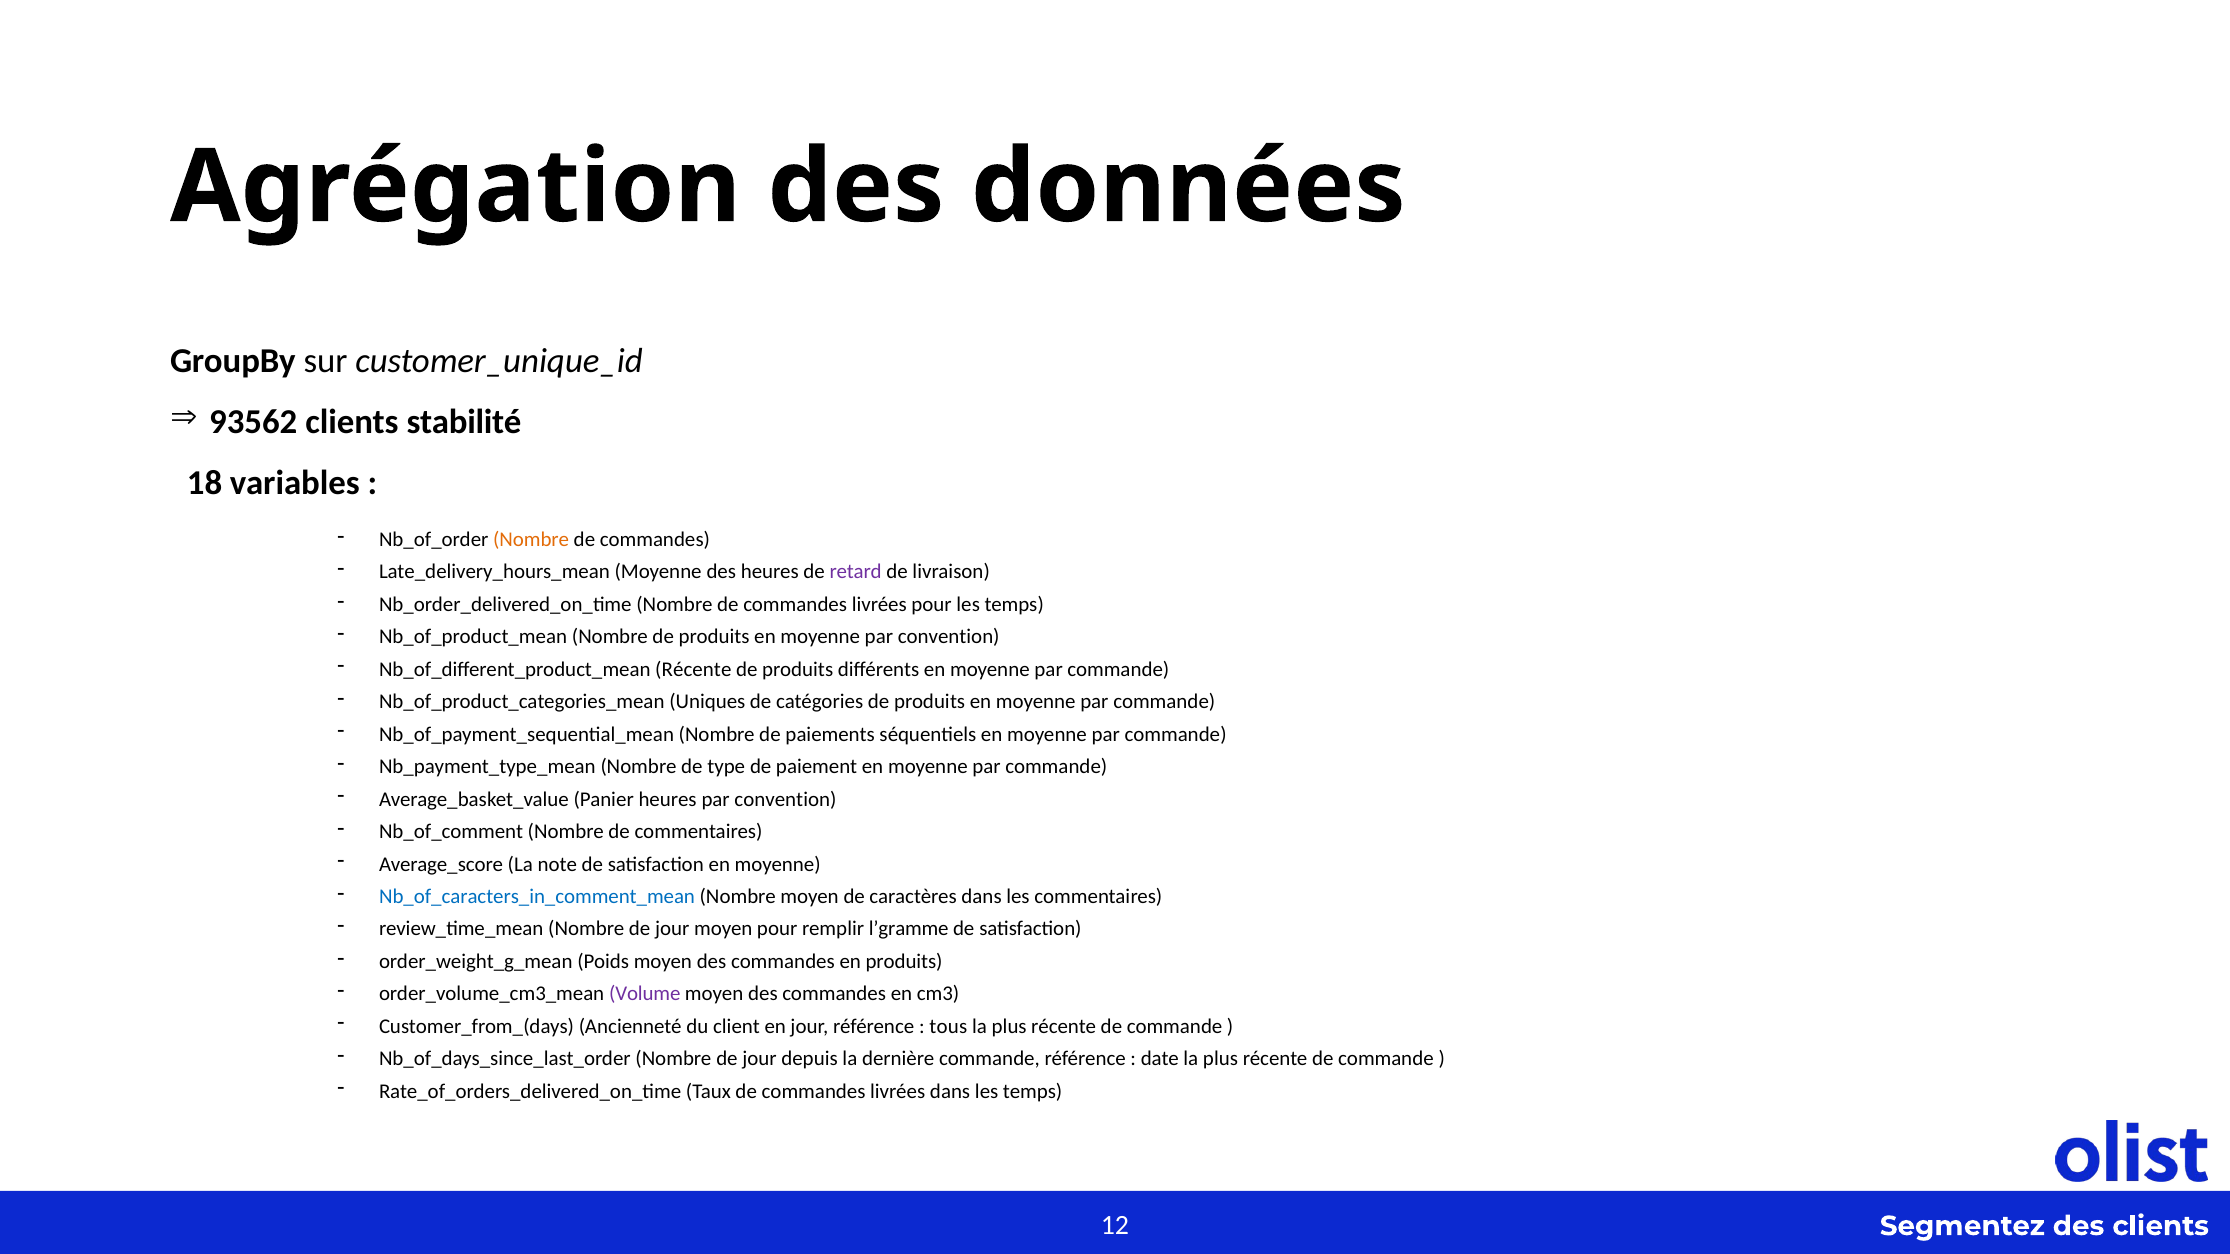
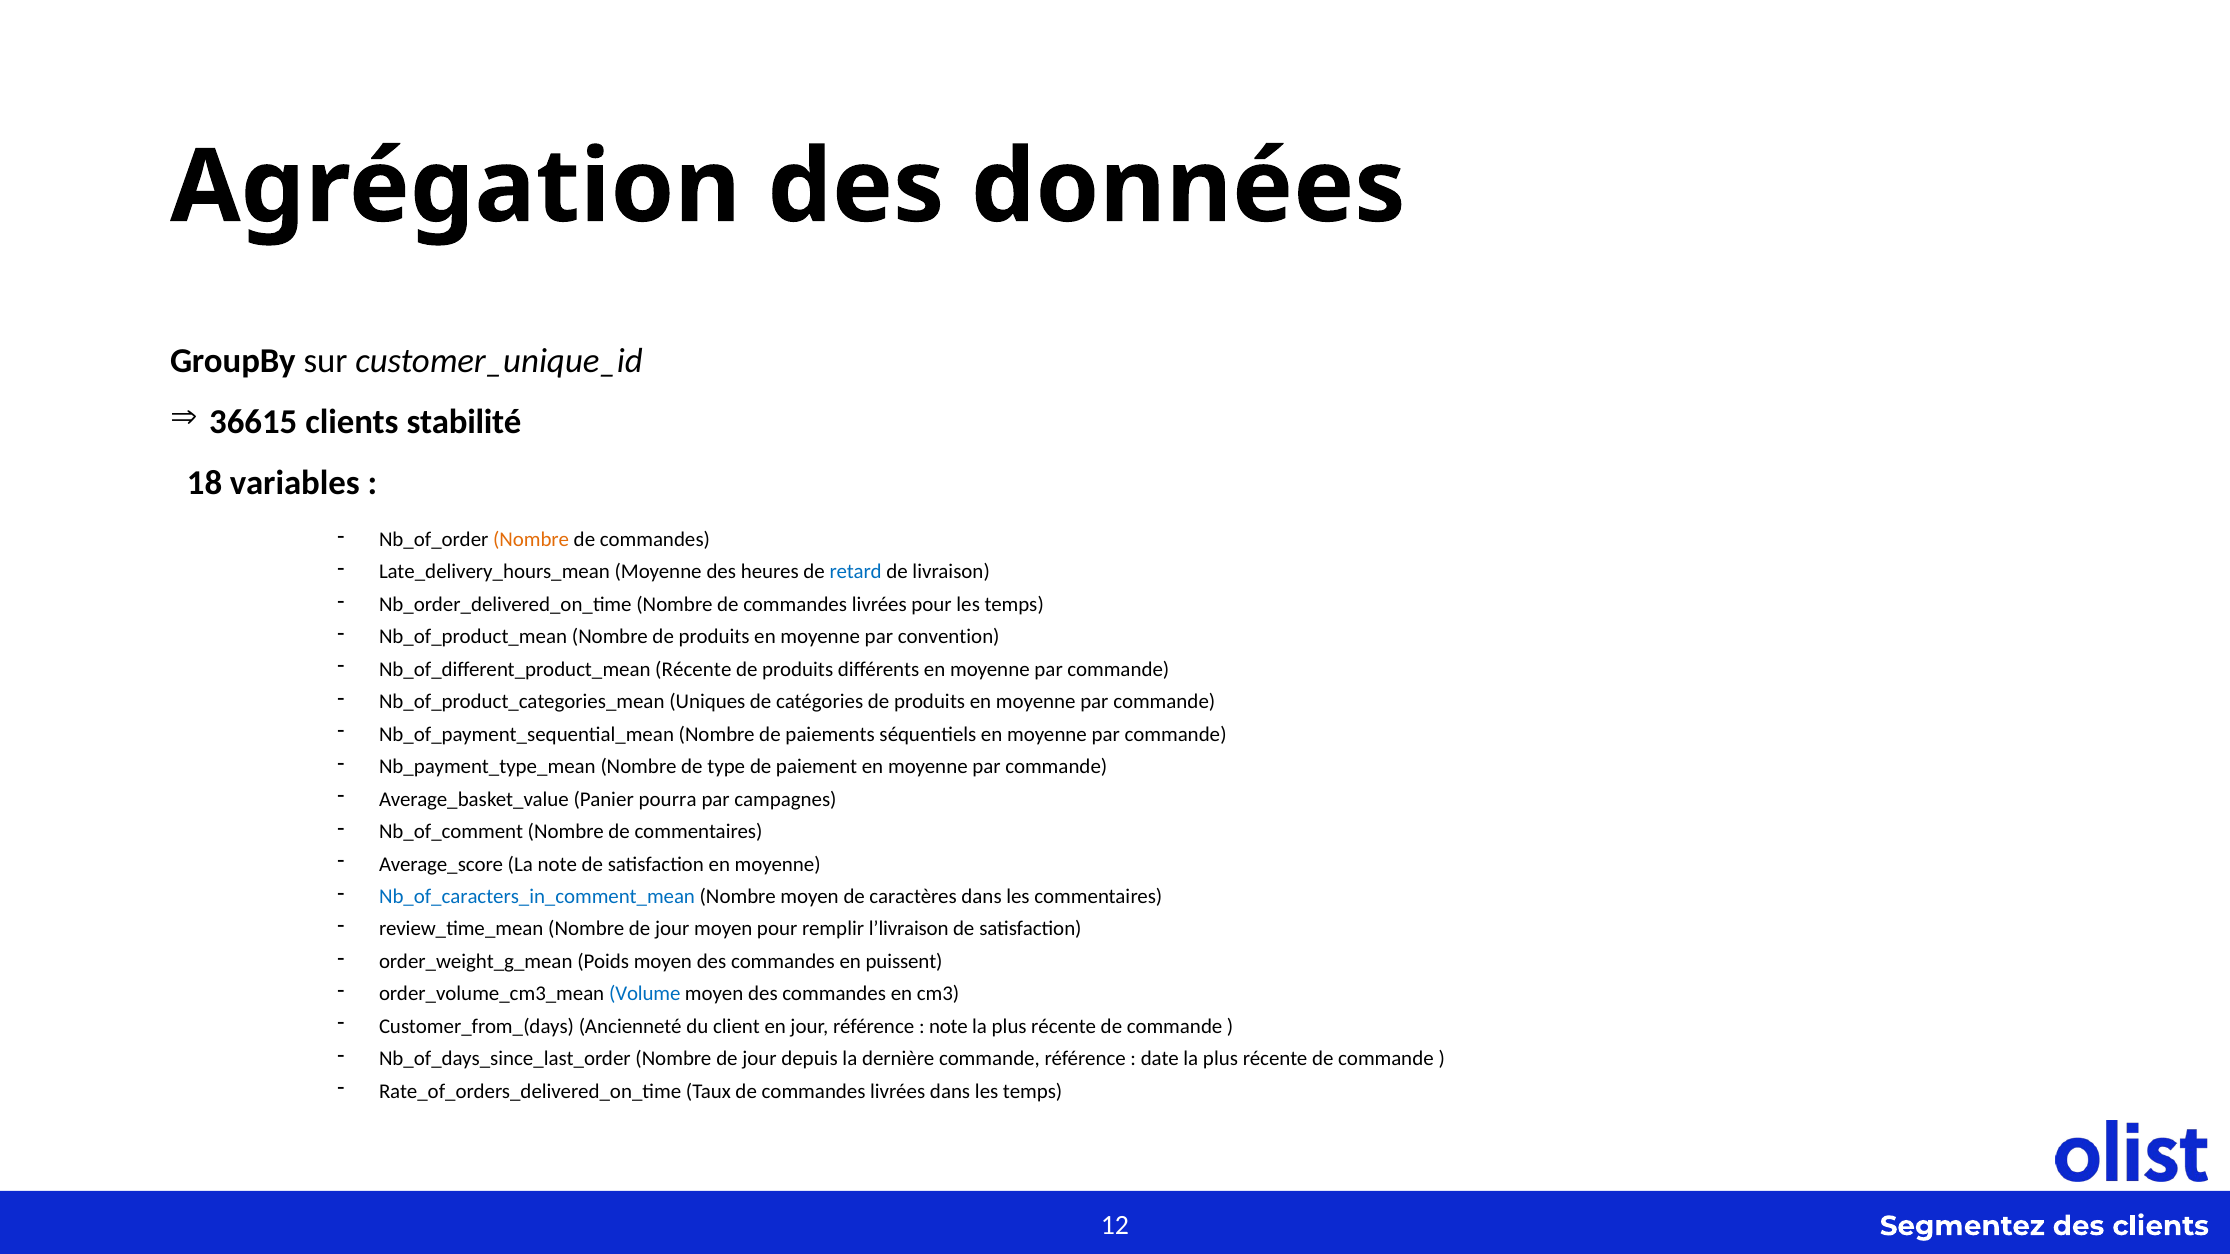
93562: 93562 -> 36615 (253, 422)
retard colour: purple -> blue (856, 572)
Panier heures: heures -> pourra (668, 799)
convention: convention -> campagnes (785, 799)
l’gramme: l’gramme -> l’livraison (909, 929)
en produits: produits -> puissent (904, 962)
Volume colour: purple -> blue (645, 994)
tous: tous -> note (948, 1027)
